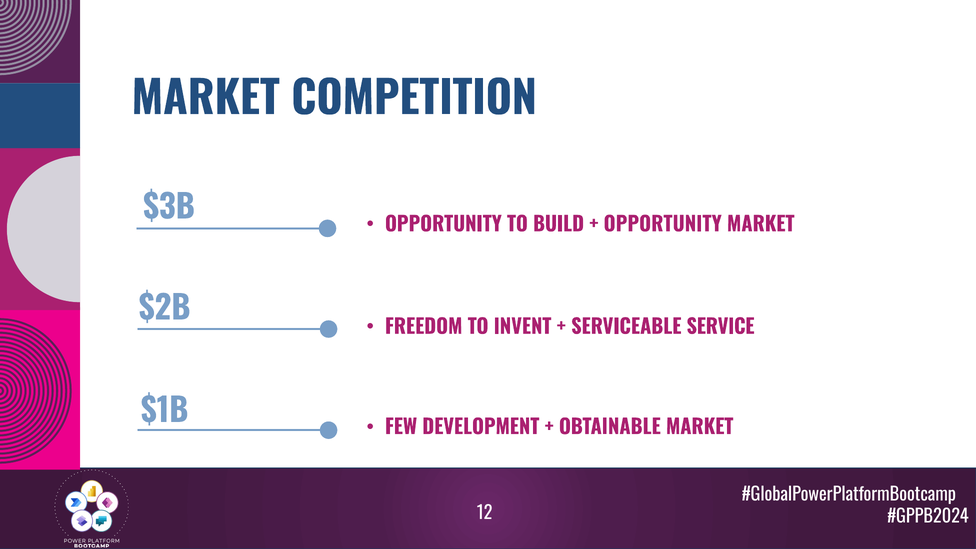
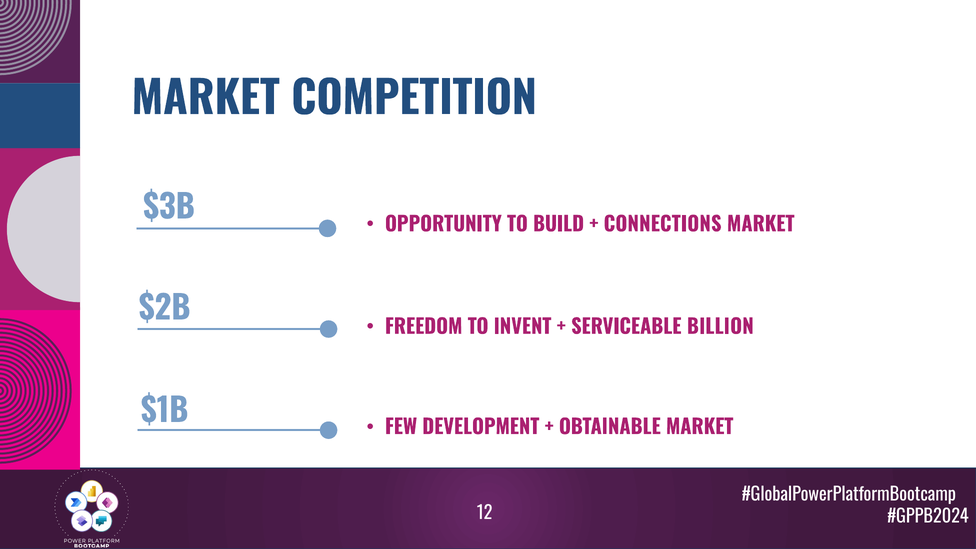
OPPORTUNITY: OPPORTUNITY -> CONNECTIONS (663, 225)
SERVICE: SERVICE -> BILLION (720, 327)
